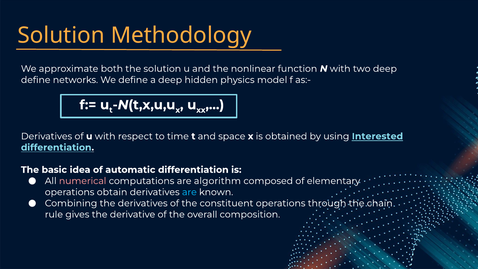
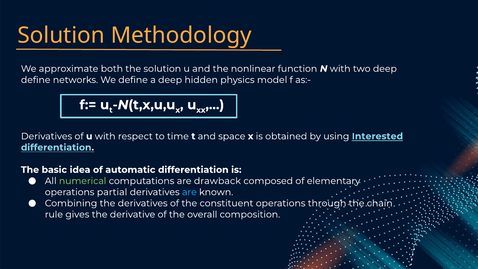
numerical colour: pink -> light green (83, 181)
algorithm: algorithm -> drawback (217, 181)
obtain: obtain -> partial (112, 192)
